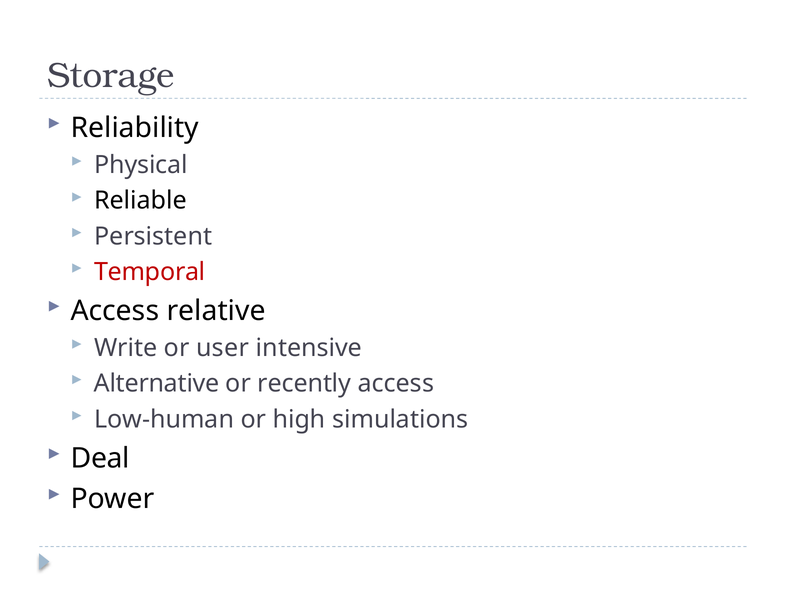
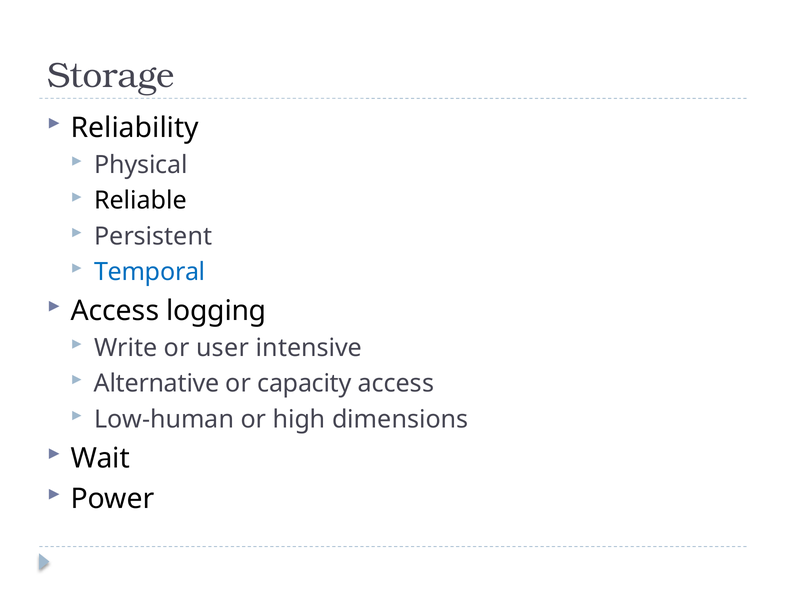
Temporal colour: red -> blue (150, 272)
relative: relative -> logging (216, 311)
recently: recently -> capacity (304, 383)
simulations: simulations -> dimensions (400, 419)
Deal: Deal -> Wait (100, 458)
